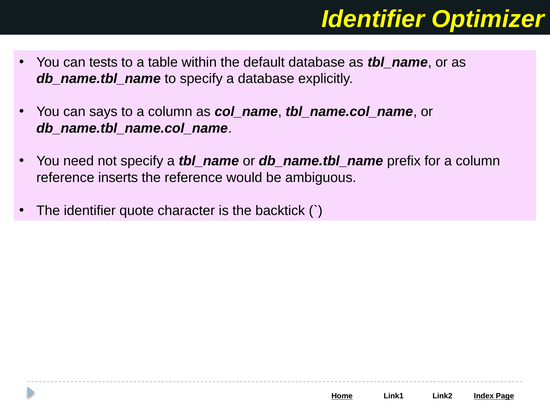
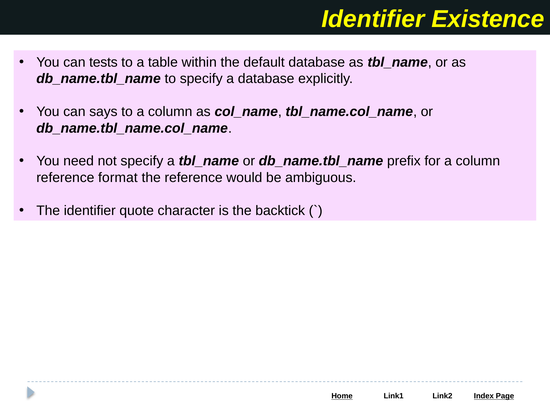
Optimizer: Optimizer -> Existence (488, 19)
inserts: inserts -> format (118, 178)
